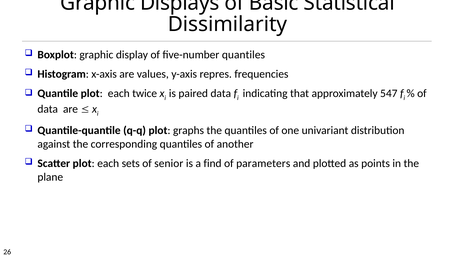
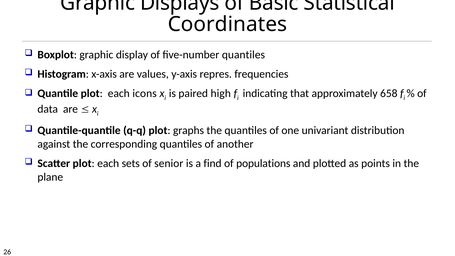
Dissimilarity: Dissimilarity -> Coordinates (227, 24)
twice: twice -> icons (145, 94)
paired data: data -> high (221, 94)
547: 547 -> 658 (389, 94)
parameters: parameters -> populations (263, 163)
